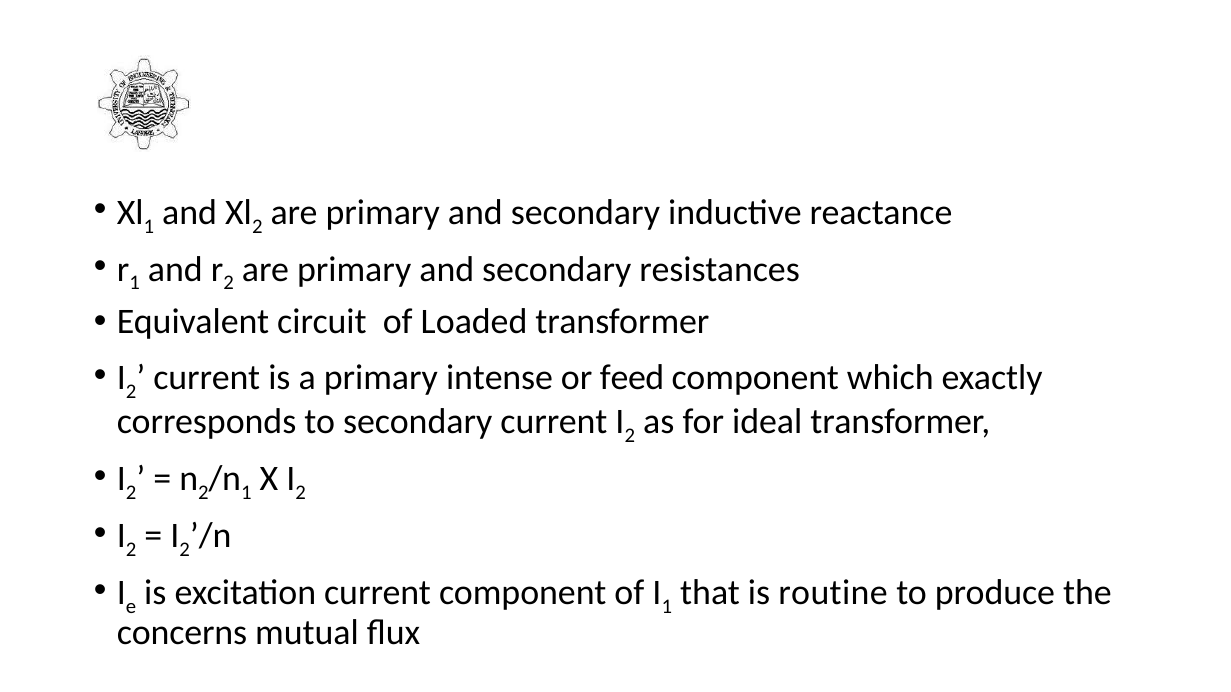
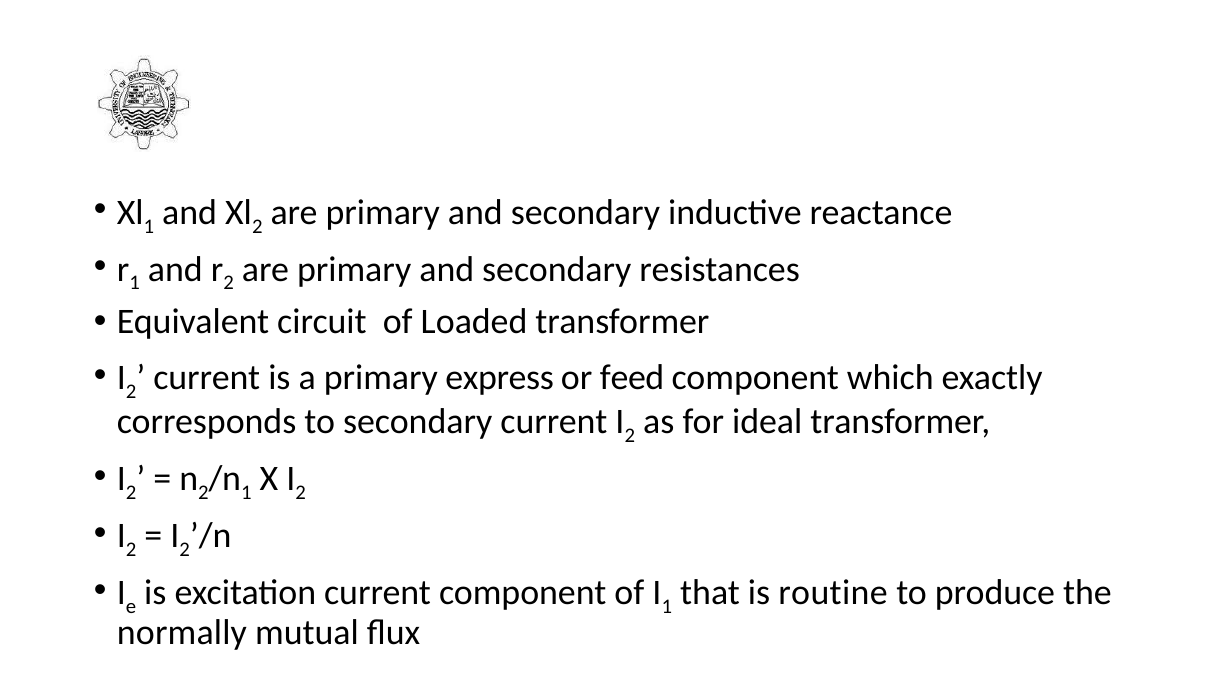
intense: intense -> express (500, 378)
concerns: concerns -> normally (182, 633)
